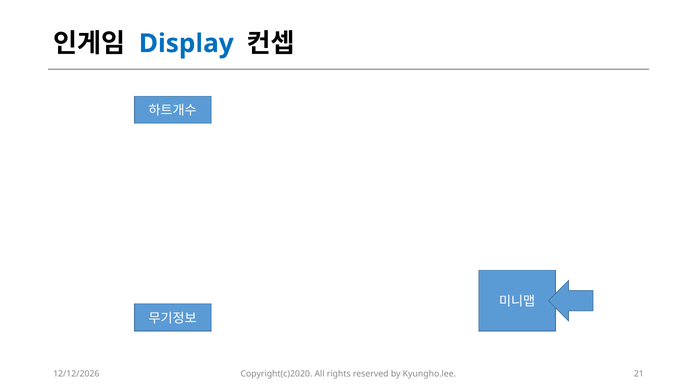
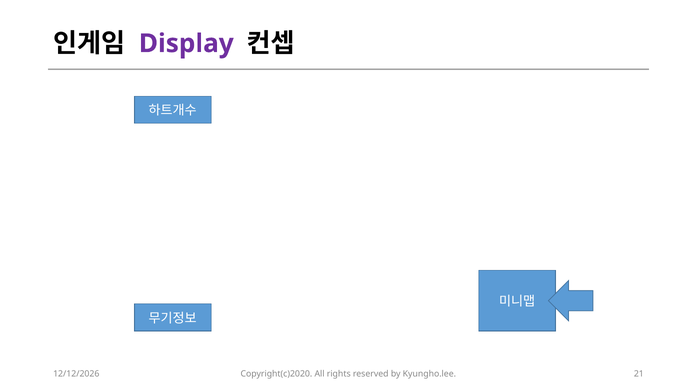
Display colour: blue -> purple (186, 44)
